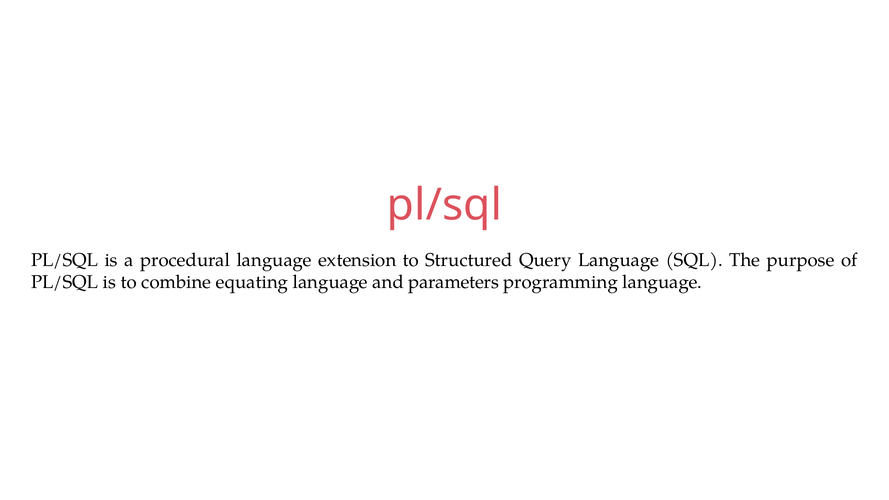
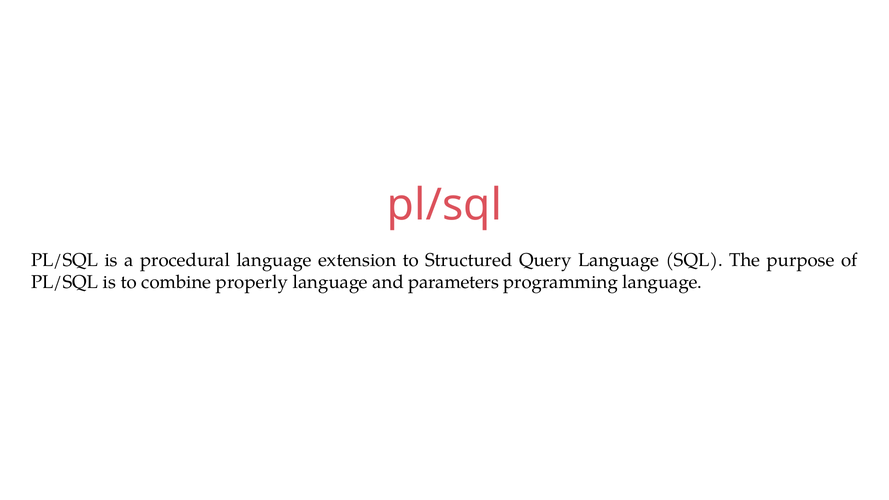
equating: equating -> properly (252, 282)
